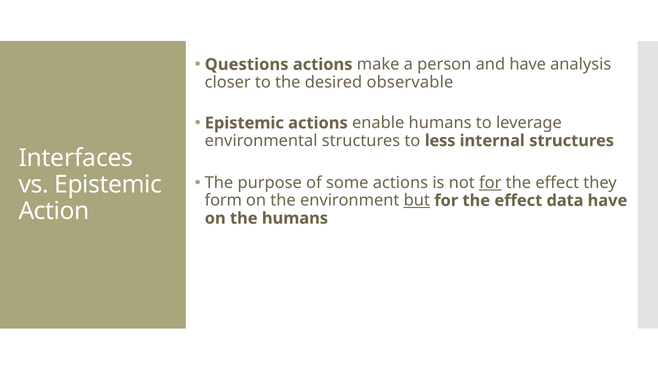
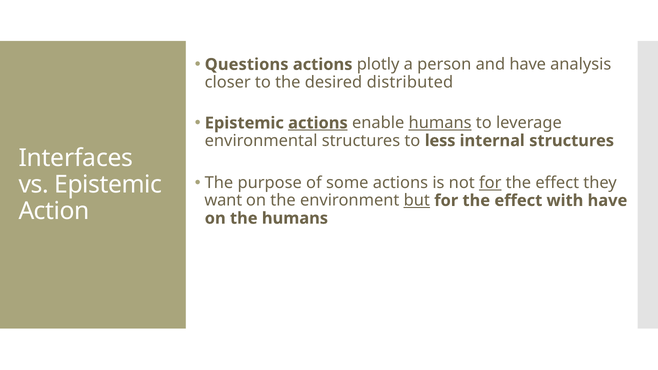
make: make -> plotly (378, 64)
observable: observable -> distributed (410, 82)
actions underline: none -> present (318, 123)
humans underline: none -> present (440, 123)
form: form -> want (223, 201)
data: data -> with (565, 201)
